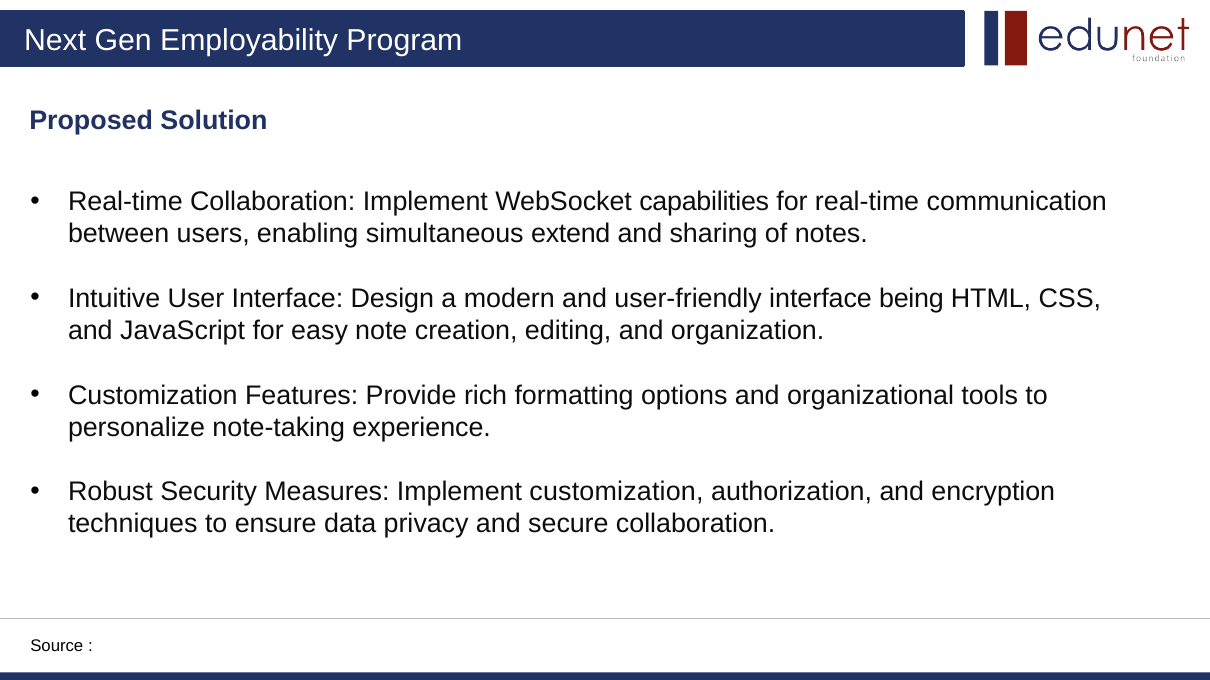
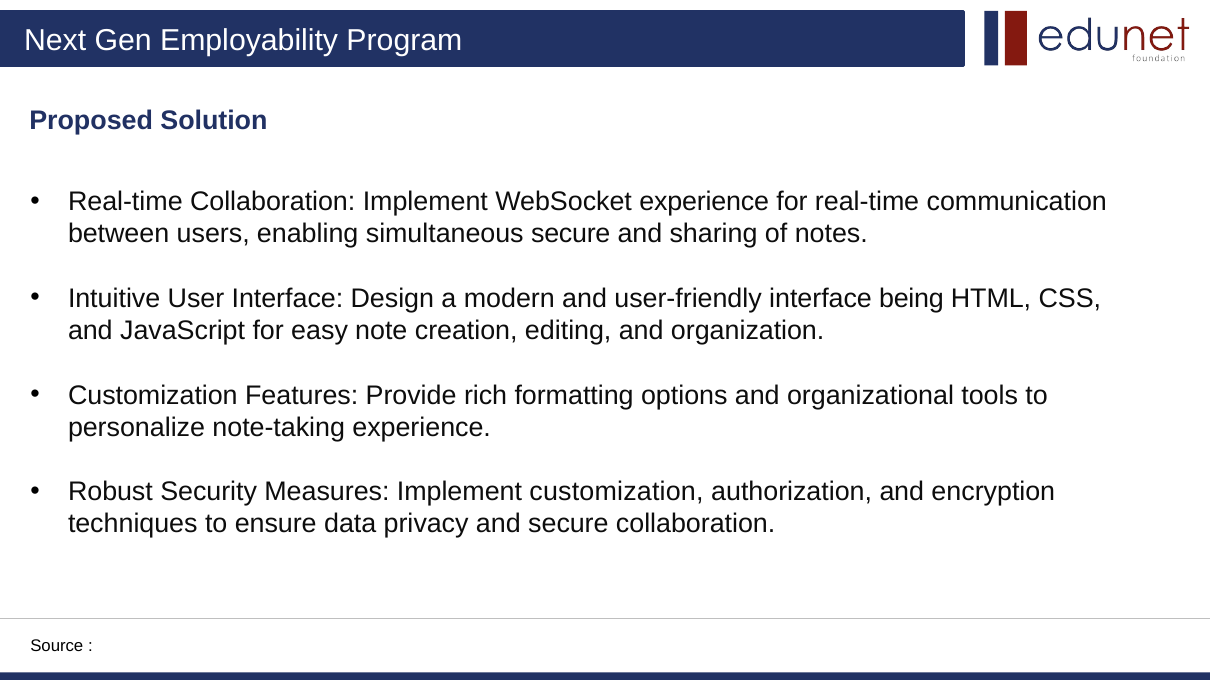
WebSocket capabilities: capabilities -> experience (704, 202)
simultaneous extend: extend -> secure (571, 234)
